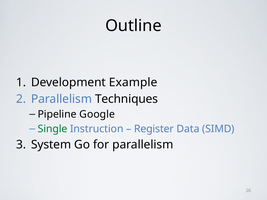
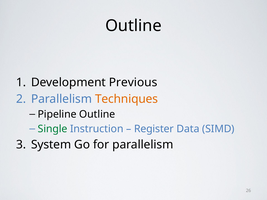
Example: Example -> Previous (133, 82)
Techniques colour: black -> orange (126, 99)
Pipeline Google: Google -> Outline (97, 114)
